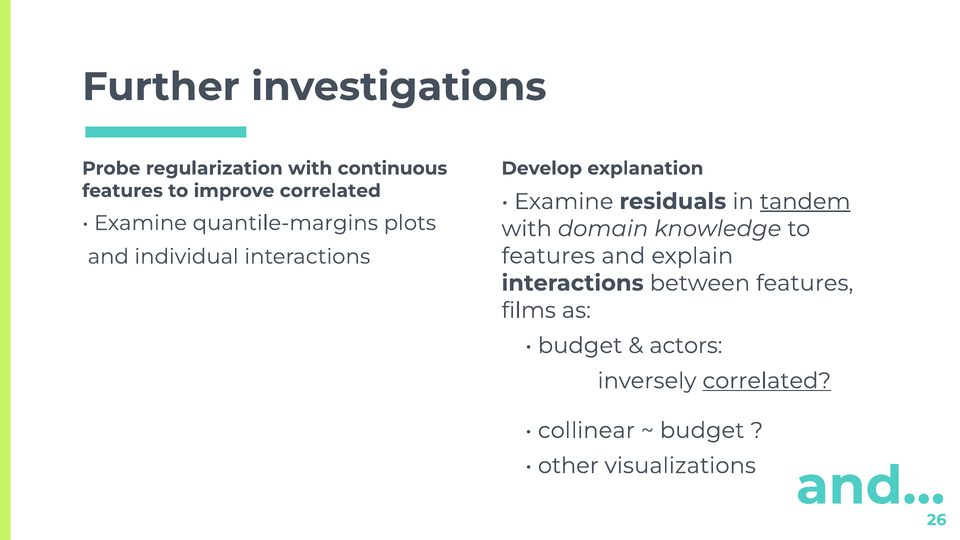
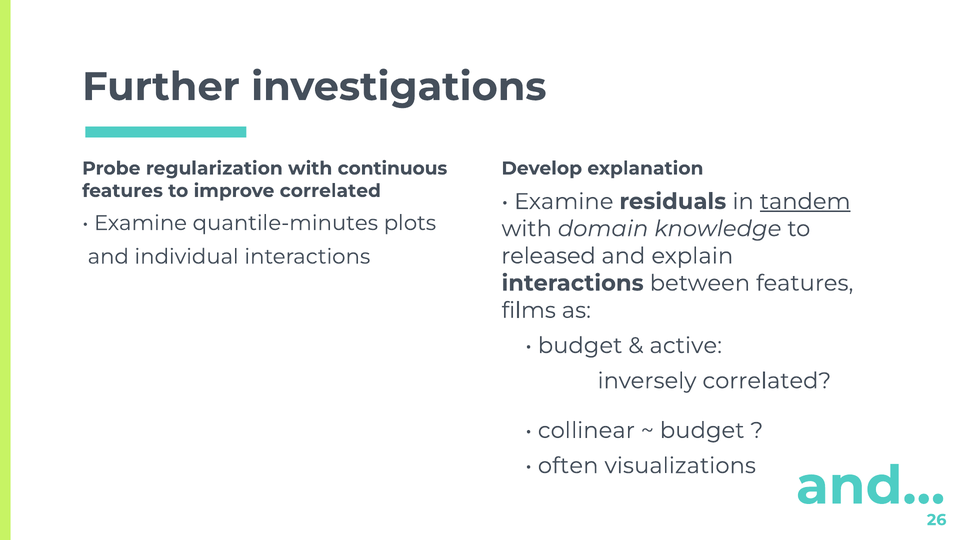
quantile-margins: quantile-margins -> quantile-minutes (285, 223)
features: features -> released (549, 256)
actors: actors -> active (686, 346)
correlated underline: present -> none (767, 381)
other: other -> often (568, 466)
